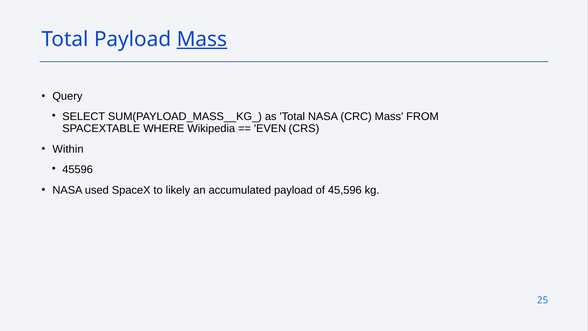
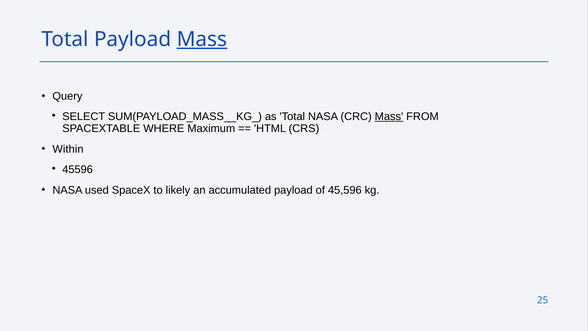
Mass underline: none -> present (389, 117)
Wikipedia: Wikipedia -> Maximum (211, 128)
EVEN: EVEN -> HTML (270, 128)
